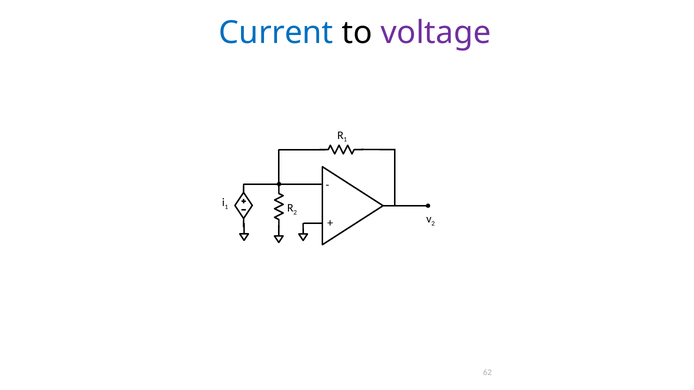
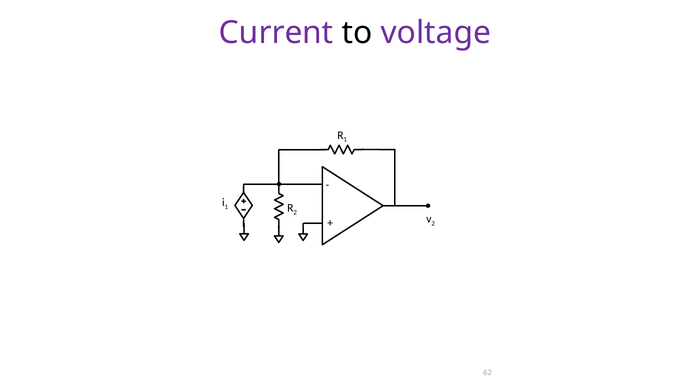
Current colour: blue -> purple (276, 33)
